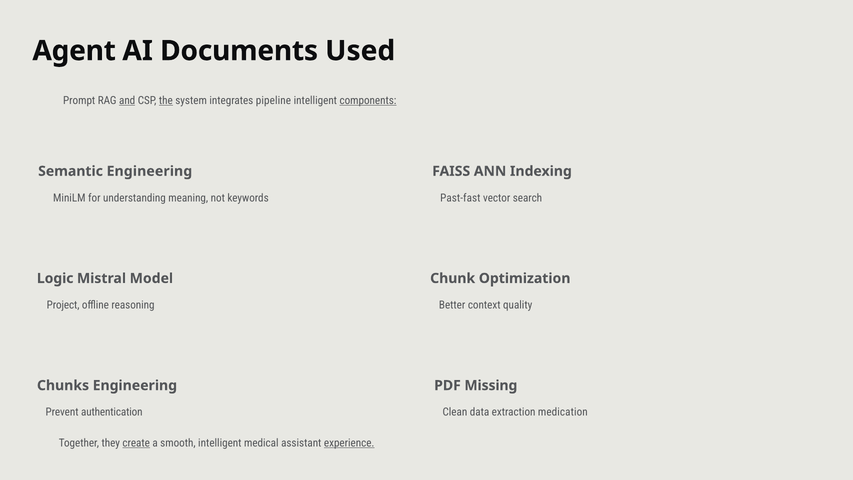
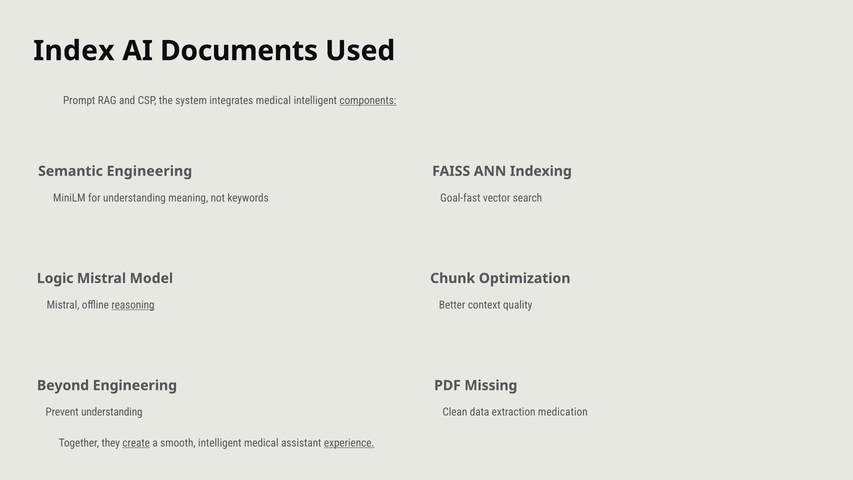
Agent: Agent -> Index (74, 51)
and underline: present -> none (127, 101)
the underline: present -> none (166, 101)
integrates pipeline: pipeline -> medical (273, 101)
Past-fast: Past-fast -> Goal-fast (460, 198)
Project: Project -> Mistral (63, 305)
reasoning underline: none -> present (133, 305)
Chunks: Chunks -> Beyond (63, 385)
Prevent authentication: authentication -> understanding (112, 412)
